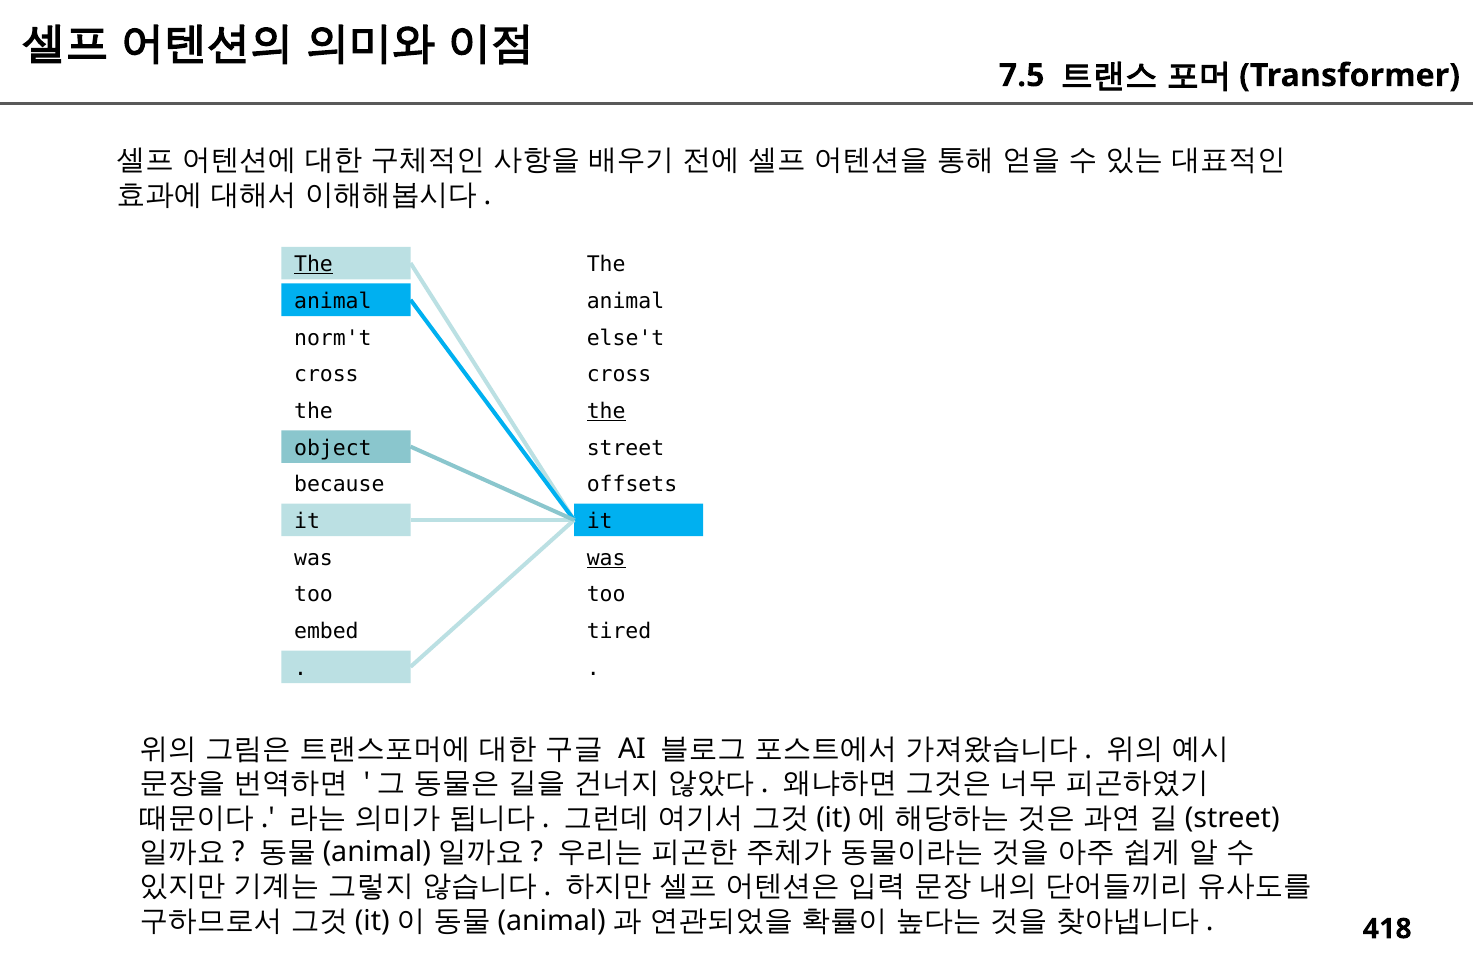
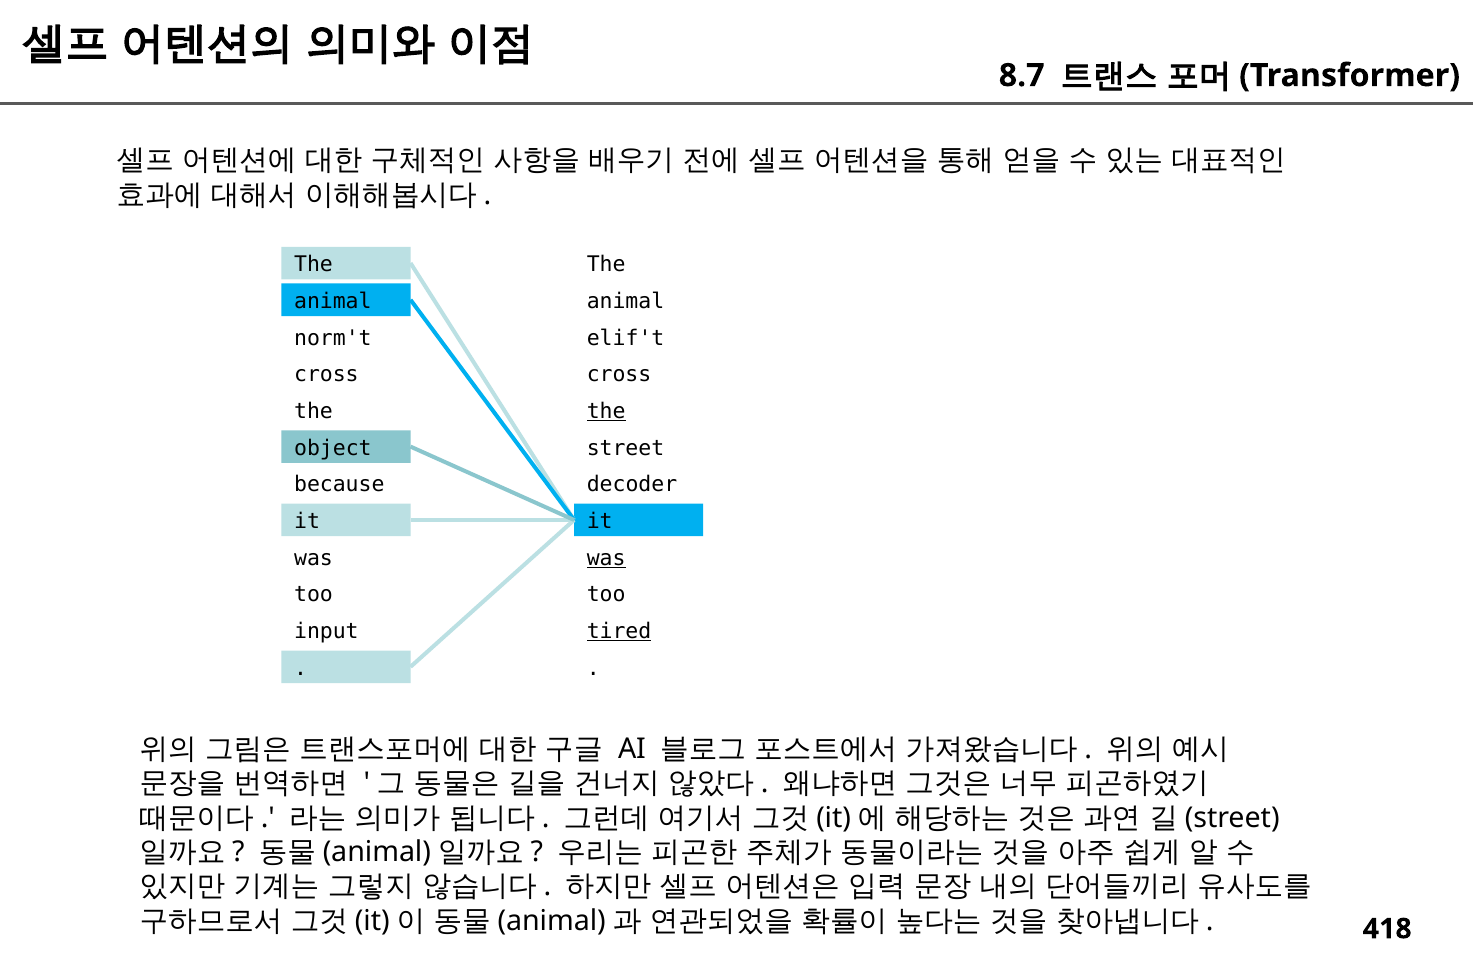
7.5: 7.5 -> 8.7 (1022, 75)
The underline: present -> none (313, 264)
else't: else't -> elif't (626, 338)
offsets: offsets -> decoder (632, 485)
embed: embed -> input (326, 631)
tired underline: none -> present (619, 631)
